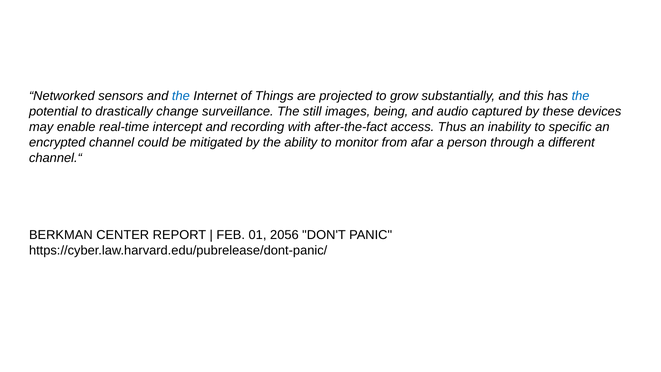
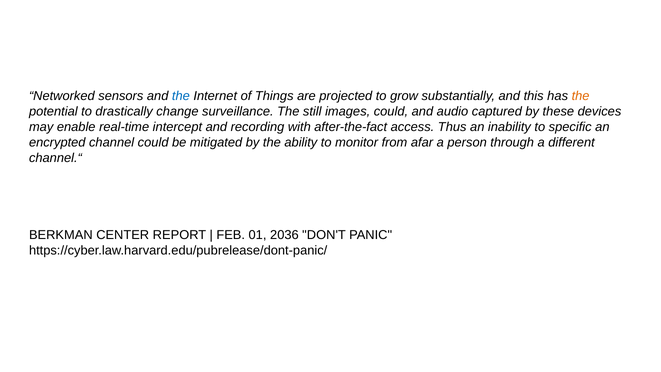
the colour: blue -> orange (581, 96)
images being: being -> could (391, 111)
2056: 2056 -> 2036 (284, 235)
